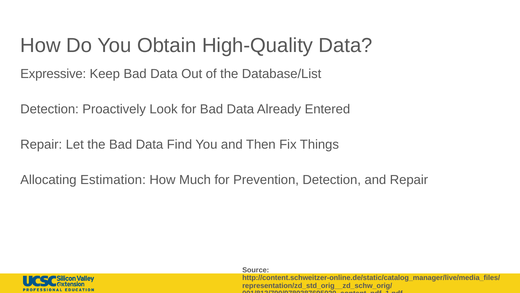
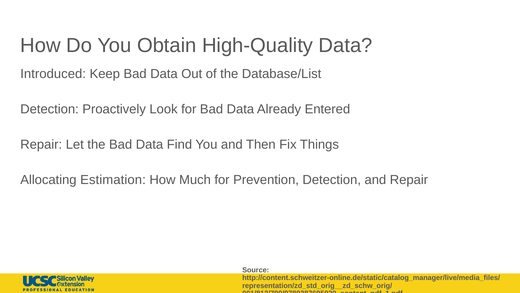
Expressive: Expressive -> Introduced (53, 74)
